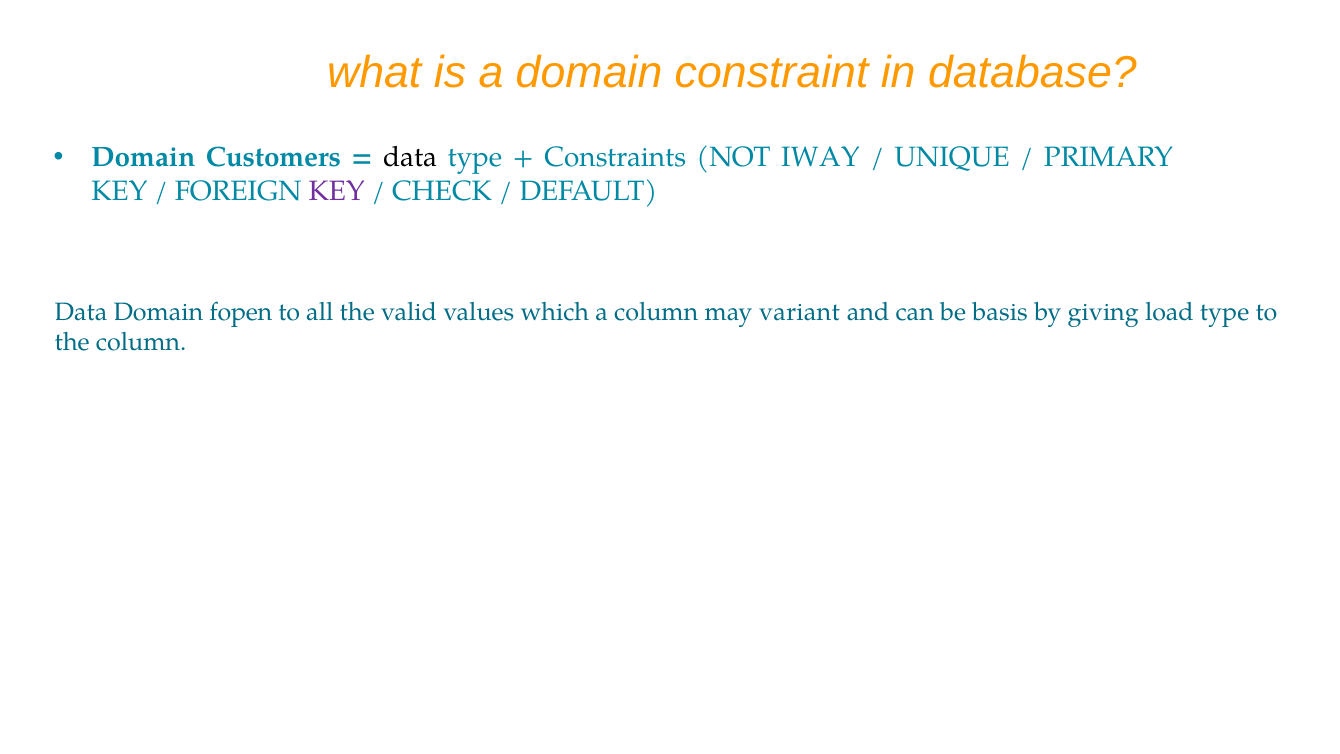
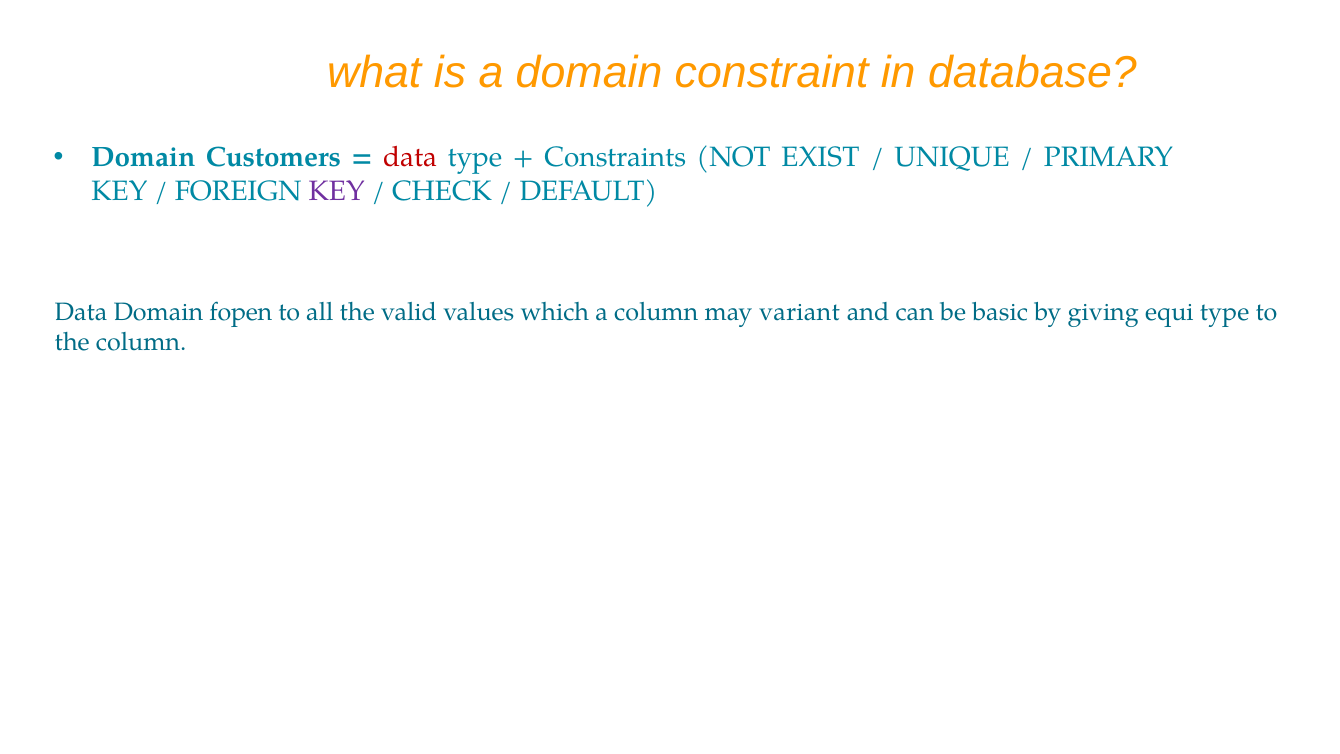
data colour: black -> red (410, 158)
IWAY: IWAY -> EXIST (820, 158)
basis: basis -> basic (1000, 312)
load: load -> equi (1169, 312)
